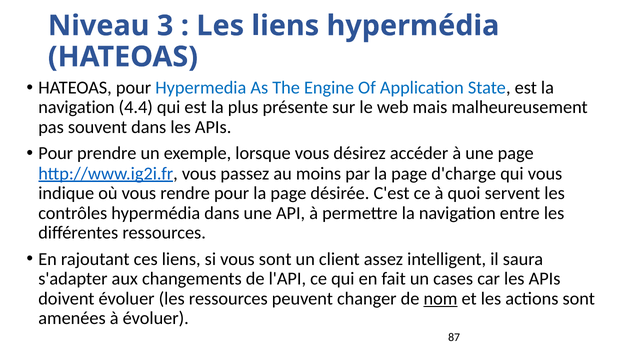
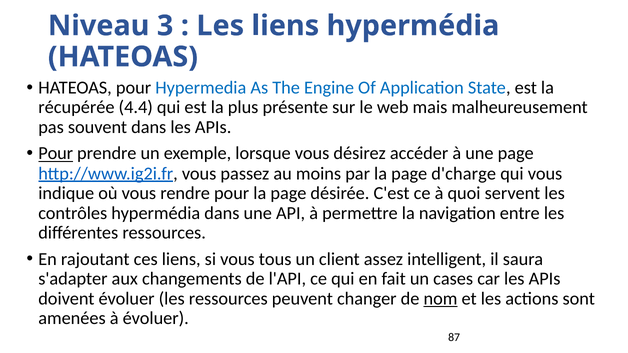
navigation: navigation -> récupérée (76, 107)
Pour underline: none -> present (56, 154)
vous sont: sont -> tous (275, 259)
